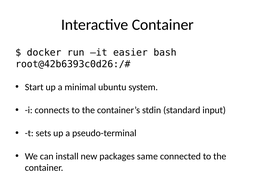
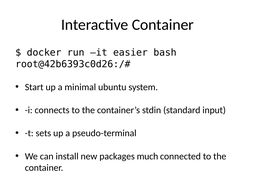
same: same -> much (147, 156)
